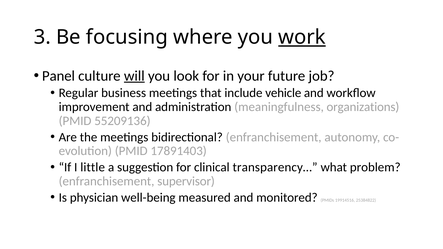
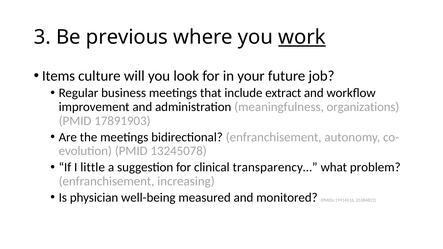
focusing: focusing -> previous (127, 37)
Panel: Panel -> Items (59, 76)
will underline: present -> none (134, 76)
vehicle: vehicle -> extract (283, 93)
55209136: 55209136 -> 17891903 (122, 121)
17891403: 17891403 -> 13245078 (179, 151)
supervisor: supervisor -> increasing (186, 181)
